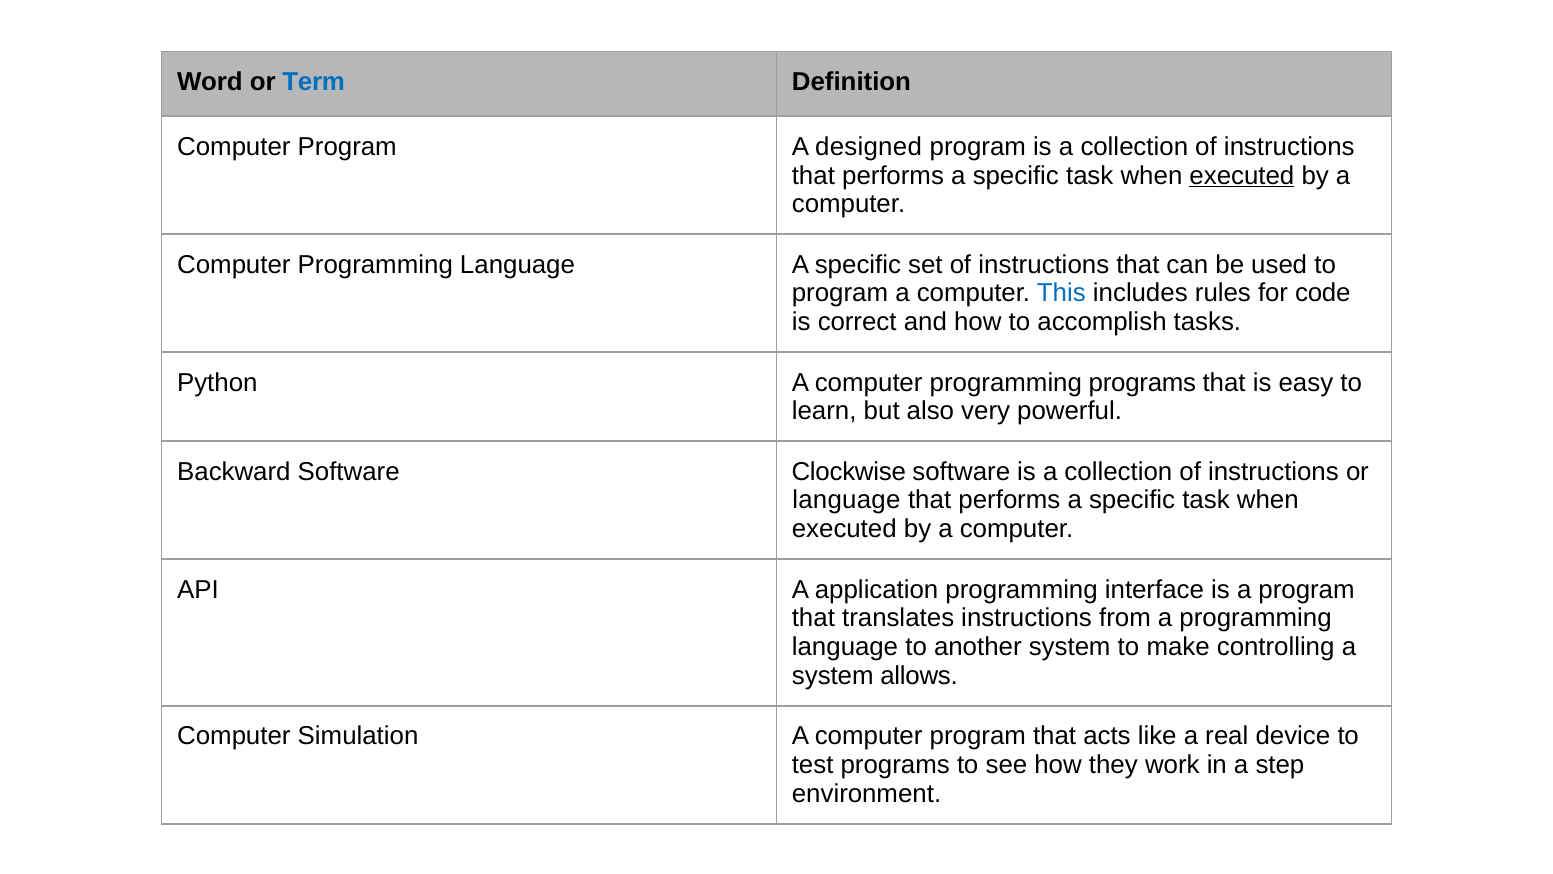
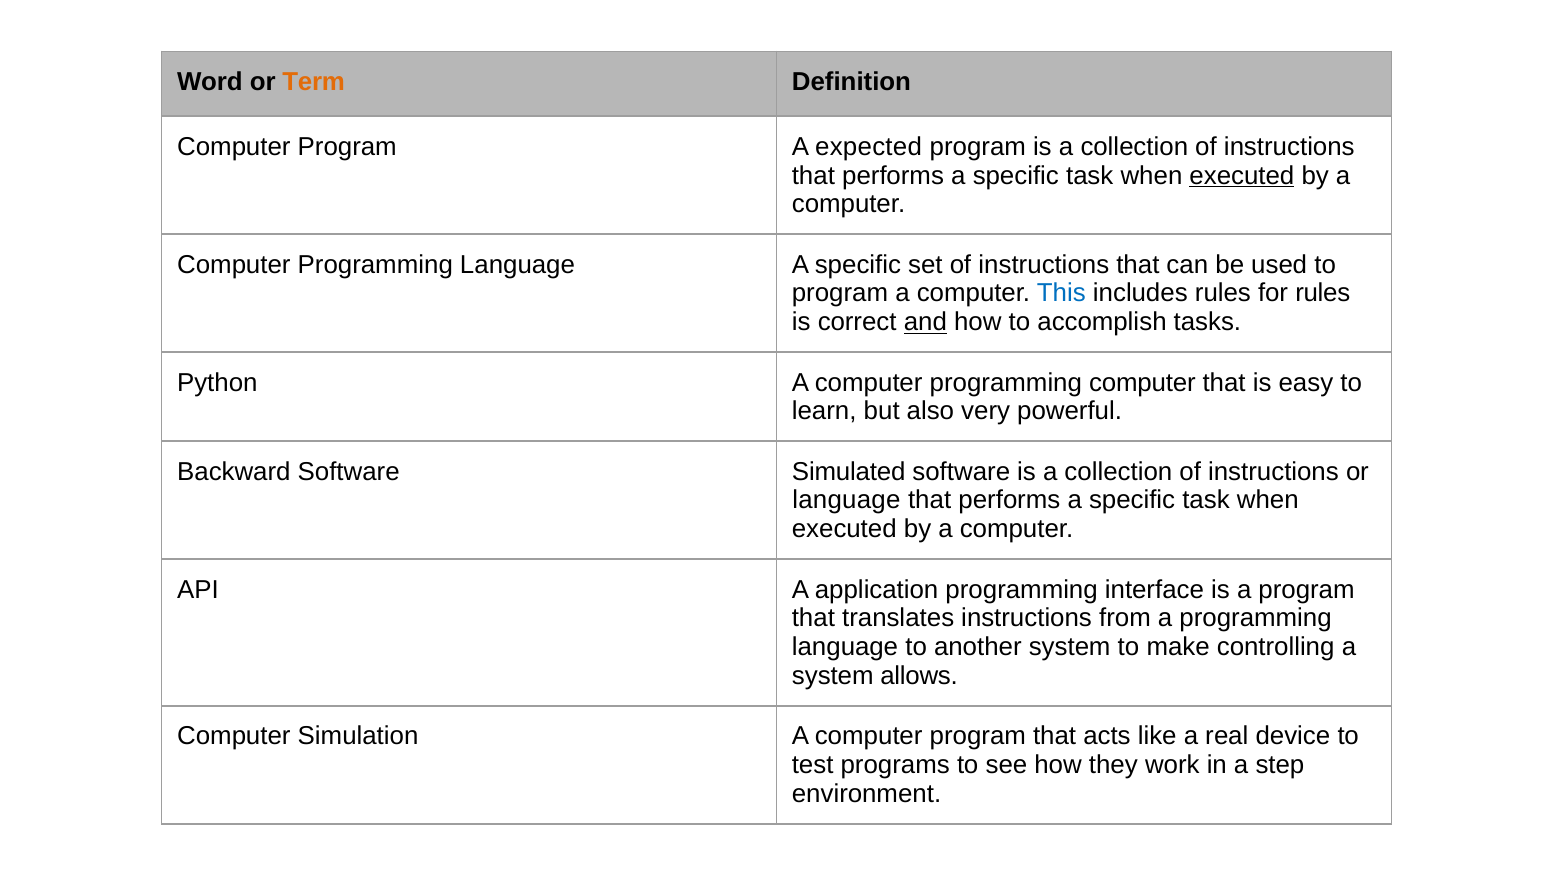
Term colour: blue -> orange (314, 82)
designed: designed -> expected (869, 146)
for code: code -> rules (1323, 293)
and underline: none -> present (925, 322)
programming programs: programs -> computer (1142, 382)
Clockwise: Clockwise -> Simulated (849, 471)
